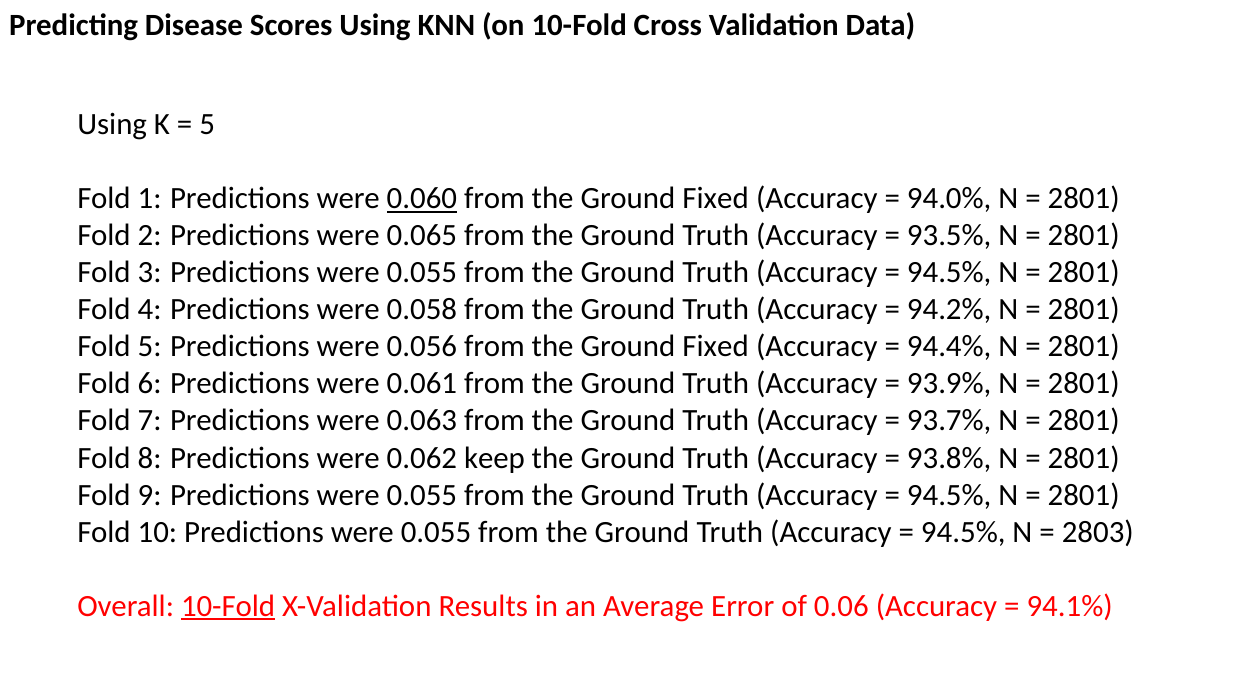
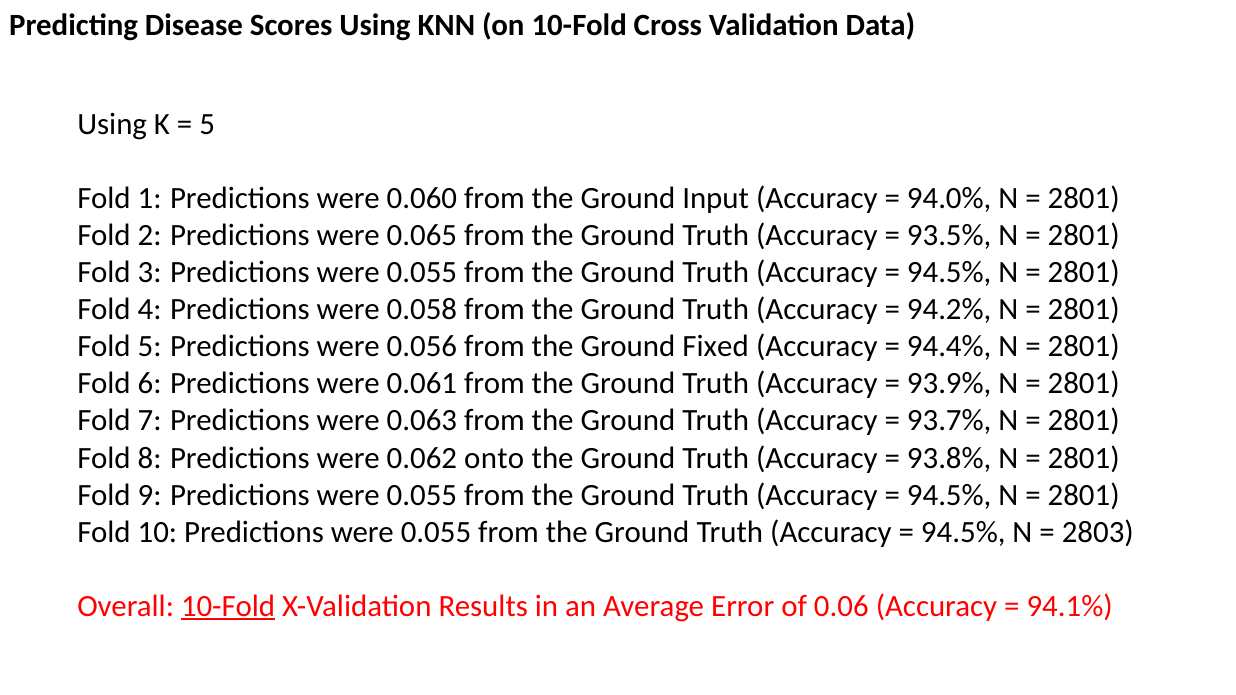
0.060 underline: present -> none (422, 198)
Fixed: Fixed -> Input (716, 198)
keep: keep -> onto (494, 458)
